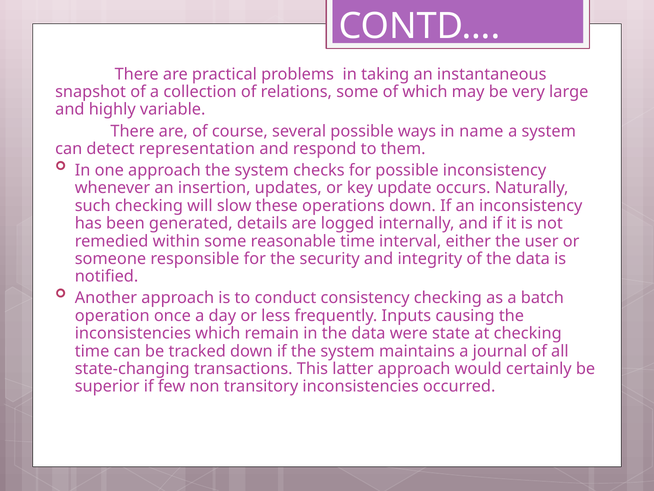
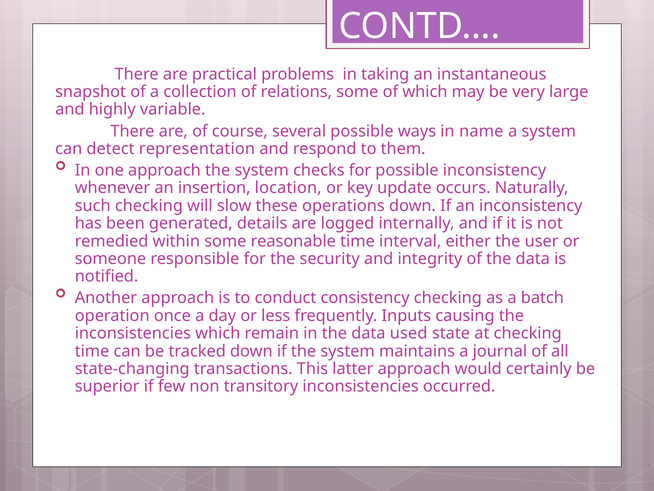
updates: updates -> location (288, 188)
were: were -> used (409, 333)
